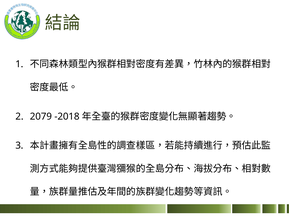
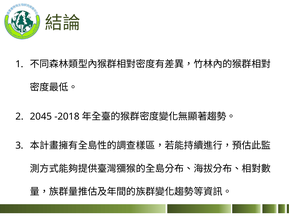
2079: 2079 -> 2045 (41, 116)
